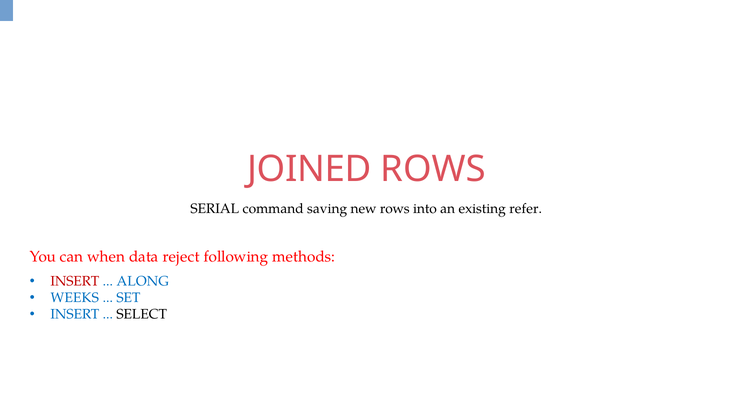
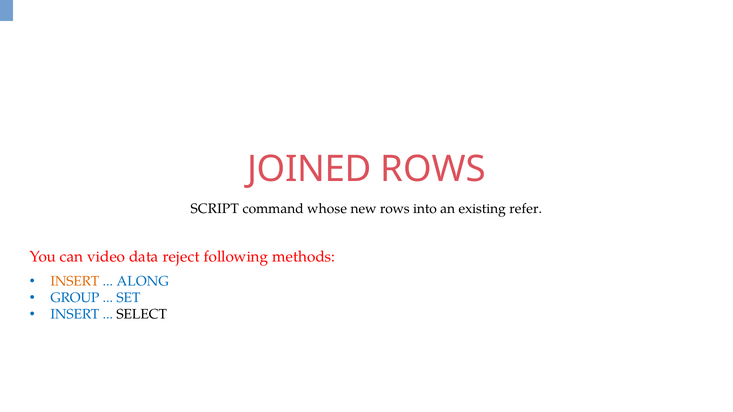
SERIAL: SERIAL -> SCRIPT (215, 209)
saving: saving -> whose (327, 209)
when: when -> video (106, 257)
INSERT colour: red -> orange (75, 282)
WEEKS: WEEKS -> GROUP (75, 298)
